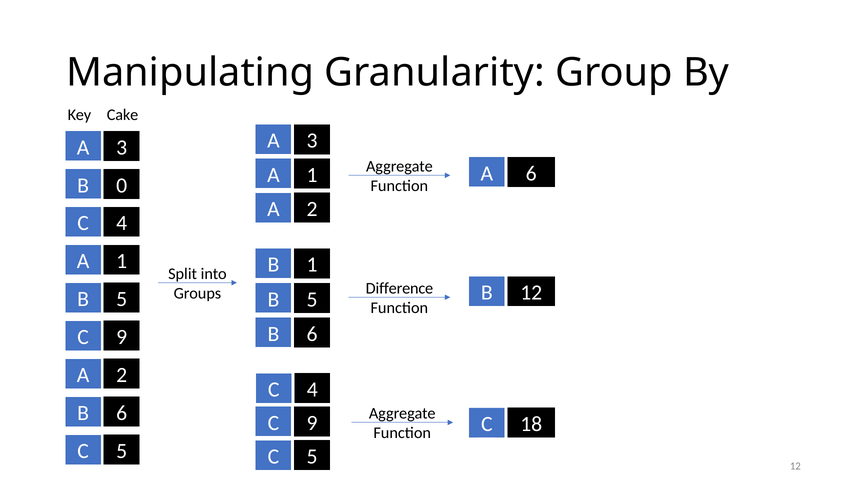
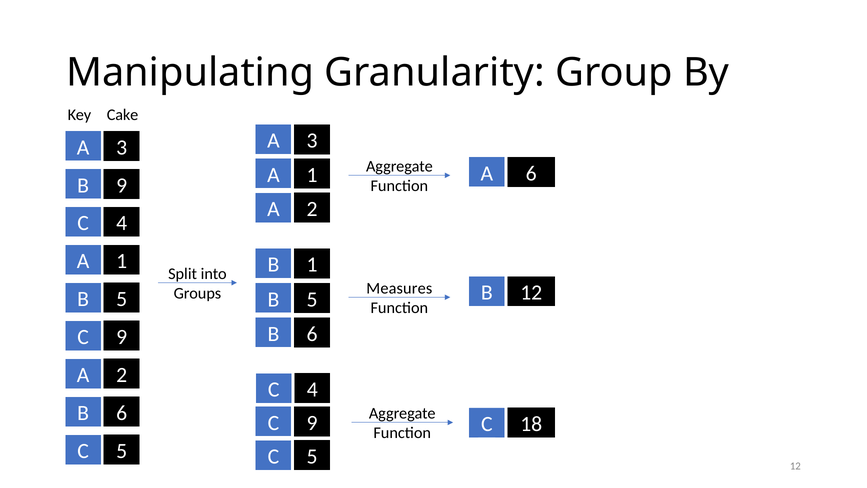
B 0: 0 -> 9 (122, 185)
Difference: Difference -> Measures (399, 288)
